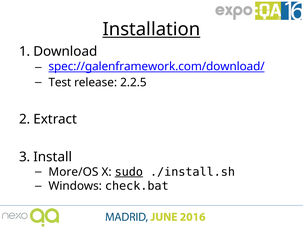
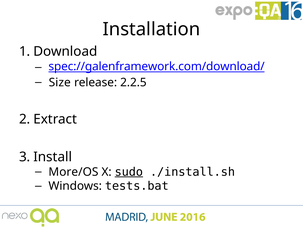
Installation underline: present -> none (151, 29)
Test: Test -> Size (60, 83)
check.bat: check.bat -> tests.bat (137, 186)
